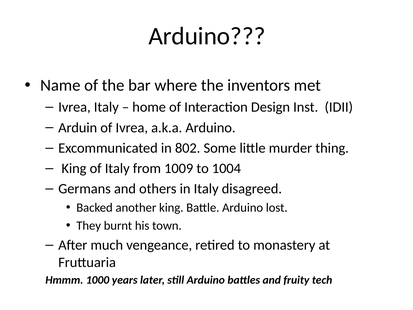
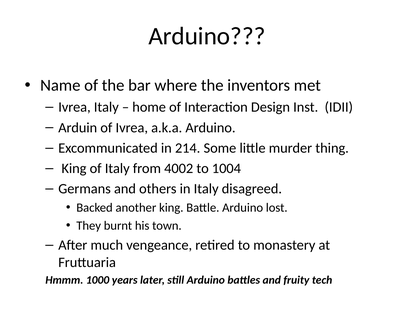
802: 802 -> 214 (188, 148)
1009: 1009 -> 4002 (179, 168)
